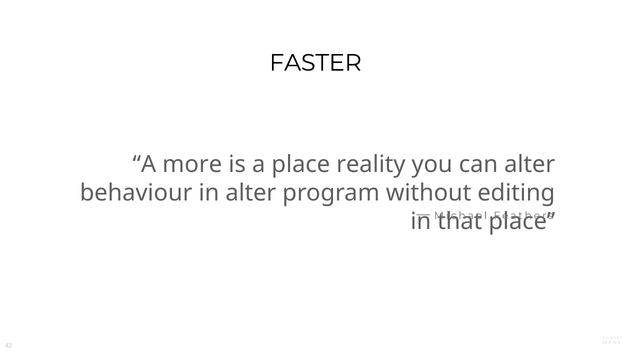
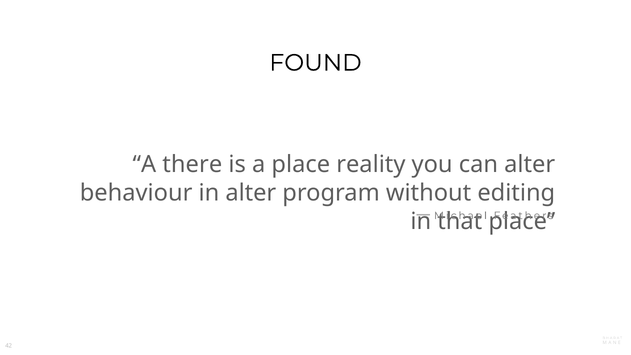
FASTER: FASTER -> FOUND (315, 63)
more: more -> there (192, 165)
